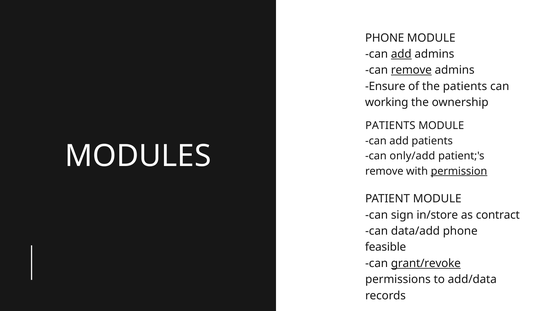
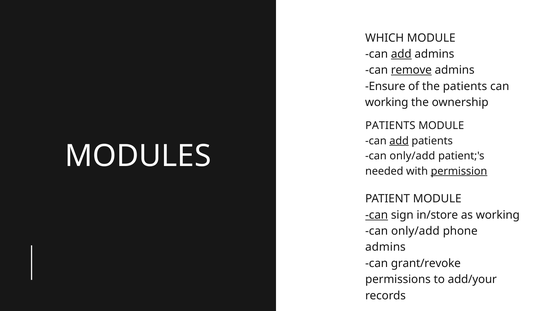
PHONE: PHONE -> WHICH (385, 38)
add underline: none -> present (399, 141)
remove: remove -> needed (384, 171)
can underline: none -> present (377, 215)
as contract: contract -> working (498, 215)
data/add: data/add -> only/add (415, 231)
feasible: feasible -> admins (385, 247)
grant/revoke underline: present -> none (426, 263)
add/data: add/data -> add/your (472, 279)
